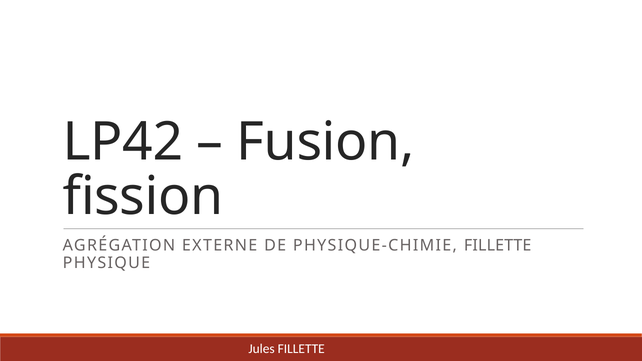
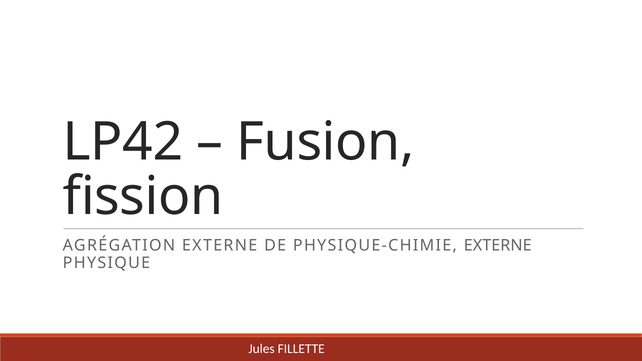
PHYSIQUE-CHIMIE FILLETTE: FILLETTE -> EXTERNE (498, 246)
